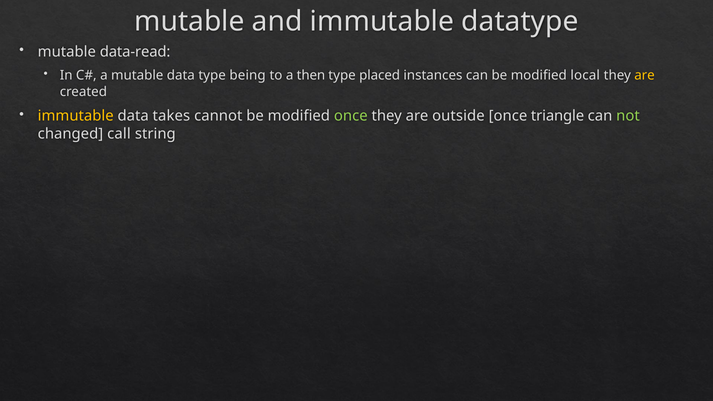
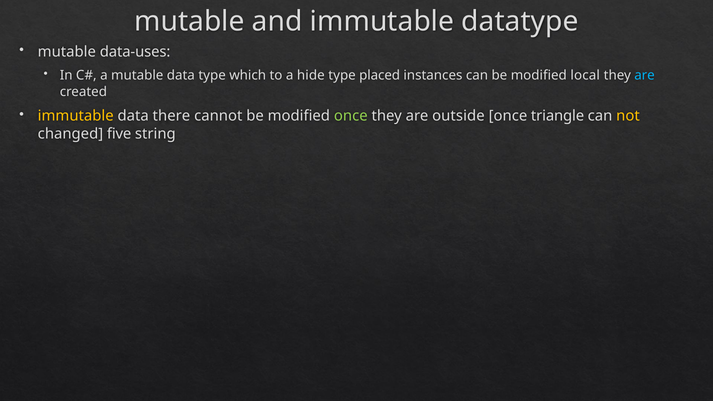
data-read: data-read -> data-uses (135, 52)
being: being -> which (248, 76)
then: then -> hide (311, 76)
are colour: yellow -> light blue (645, 76)
takes: takes -> there (171, 116)
not colour: light green -> yellow (628, 116)
call: call -> five (119, 134)
